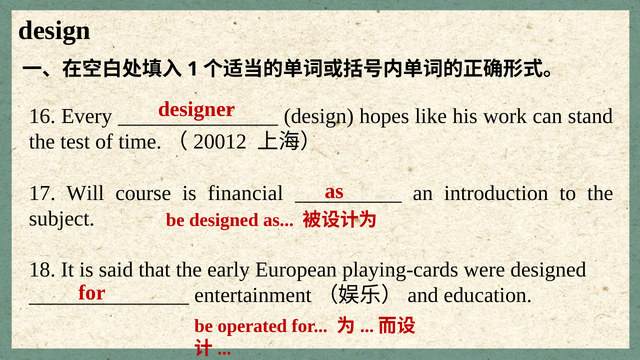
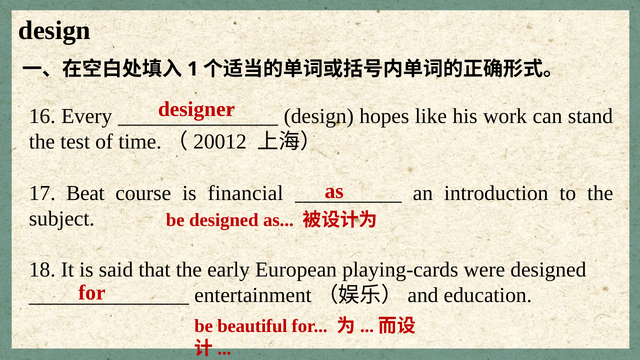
Will: Will -> Beat (85, 193)
operated: operated -> beautiful (252, 326)
